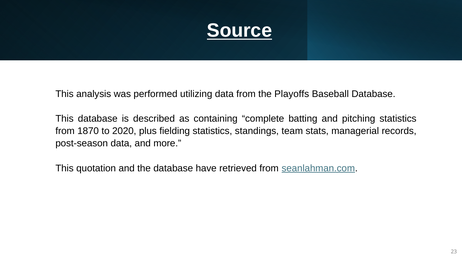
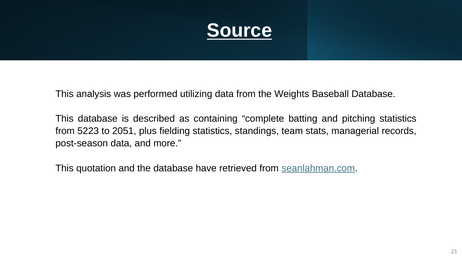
Playoffs: Playoffs -> Weights (292, 94)
1870: 1870 -> 5223 (88, 131)
2020: 2020 -> 2051 (124, 131)
